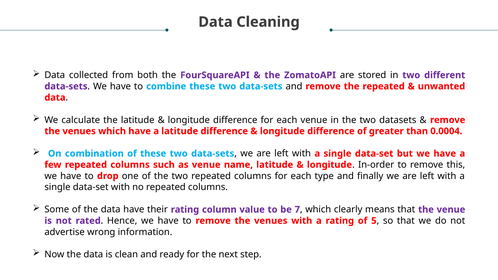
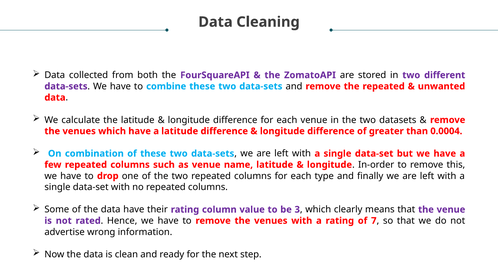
7: 7 -> 3 (297, 210)
5: 5 -> 7 (374, 221)
